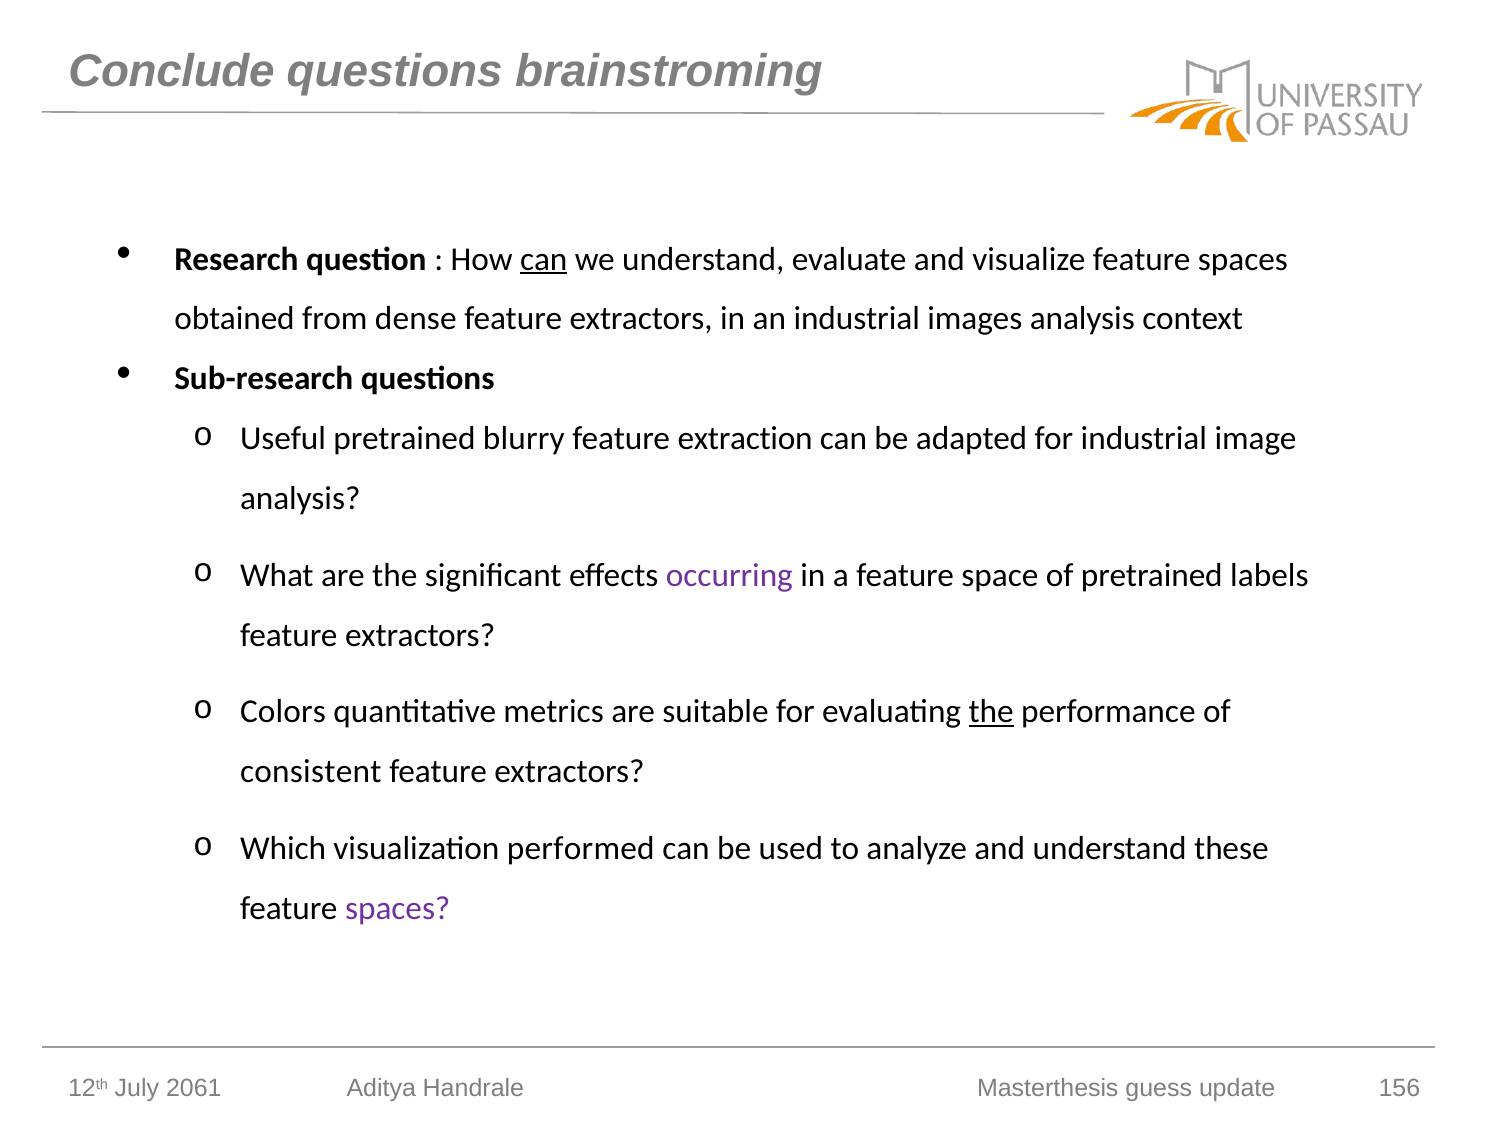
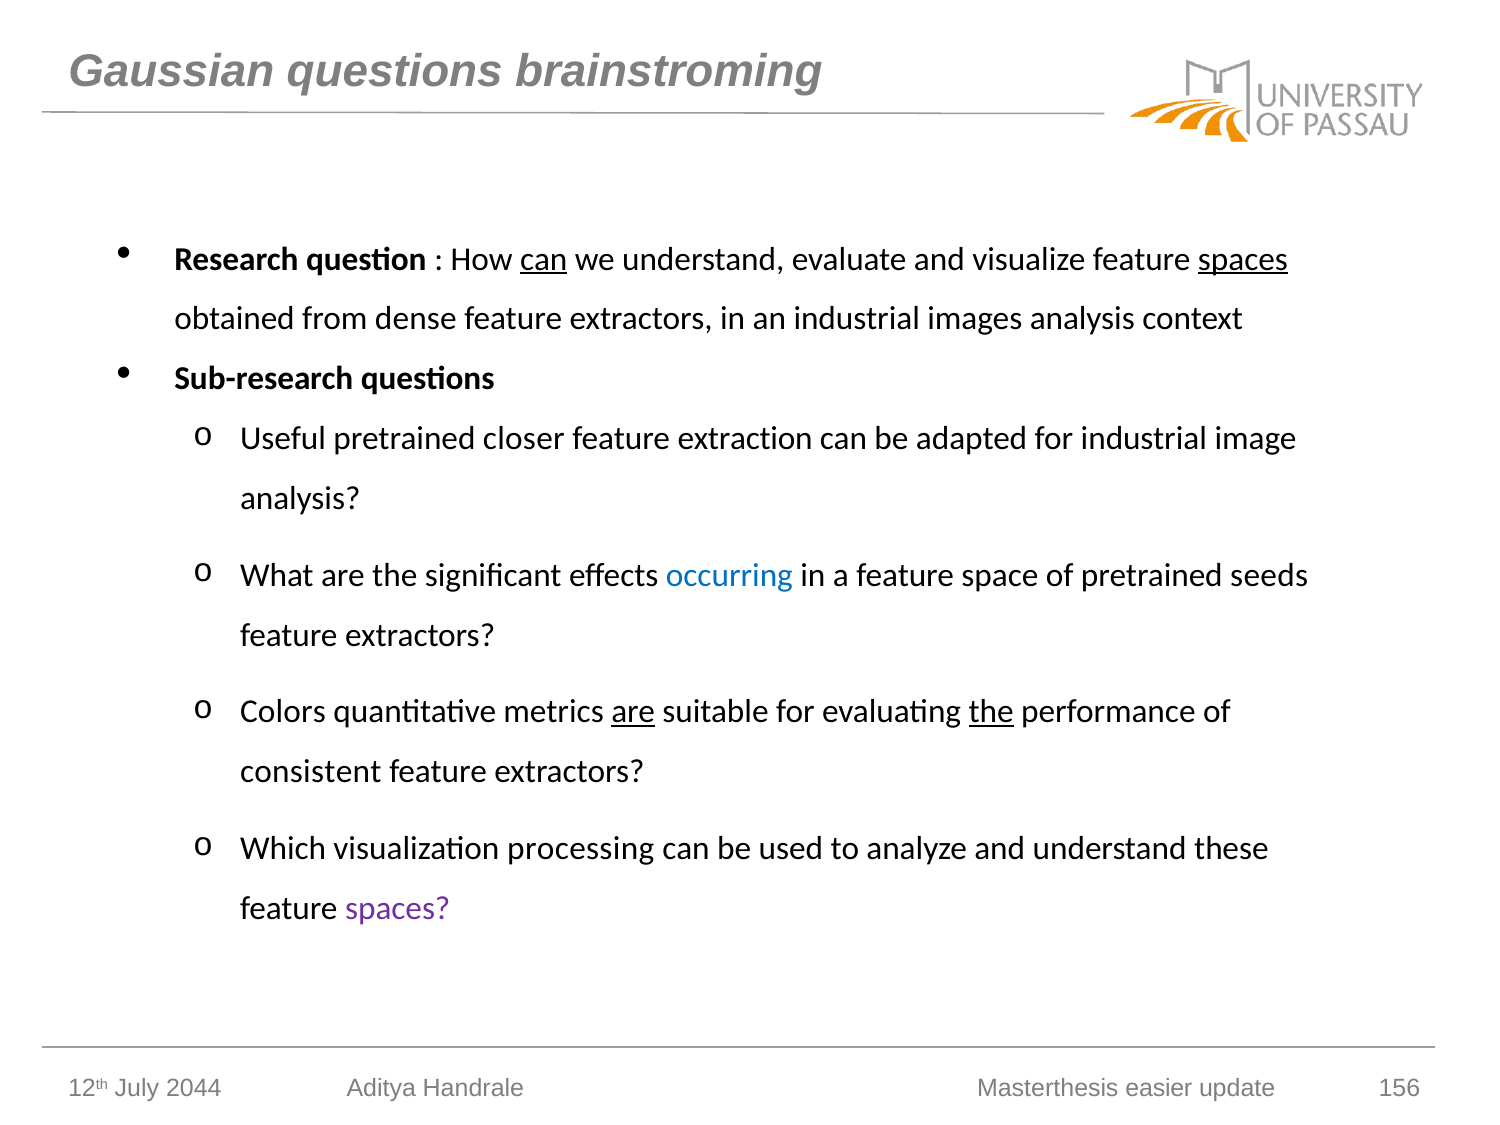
Conclude: Conclude -> Gaussian (171, 71)
spaces underline: none -> present (1243, 259)
blurry: blurry -> closer (524, 439)
occurring colour: purple -> blue (729, 575)
labels: labels -> seeds (1269, 575)
are underline: none -> present (633, 712)
performed: performed -> processing (581, 848)
2061: 2061 -> 2044 (194, 1088)
guess: guess -> easier (1159, 1088)
